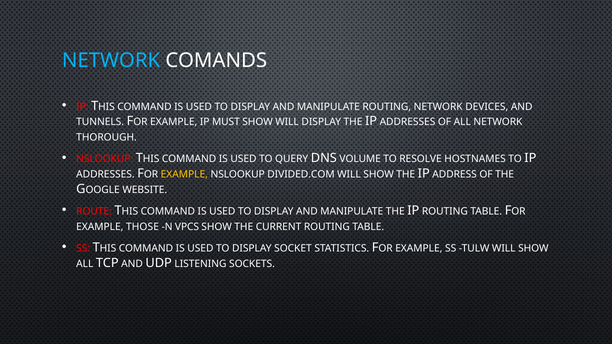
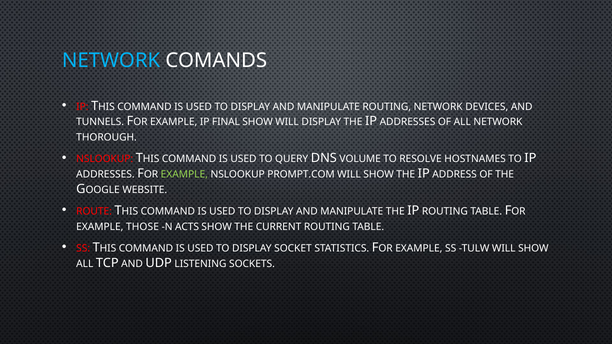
MUST: MUST -> FINAL (226, 122)
EXAMPLE colour: yellow -> light green (184, 175)
DIVIDED.COM: DIVIDED.COM -> PROMPT.COM (301, 175)
VPCS: VPCS -> ACTS (187, 227)
